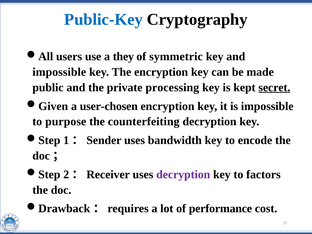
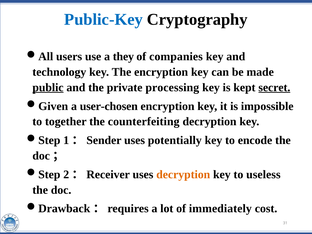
symmetric: symmetric -> companies (176, 57)
impossible: impossible -> technology (59, 72)
public underline: none -> present (48, 87)
purpose: purpose -> together (66, 122)
bandwidth: bandwidth -> potentially (175, 140)
decryption colour: purple -> orange (183, 174)
factors: factors -> useless (263, 174)
performance: performance -> immediately (220, 209)
